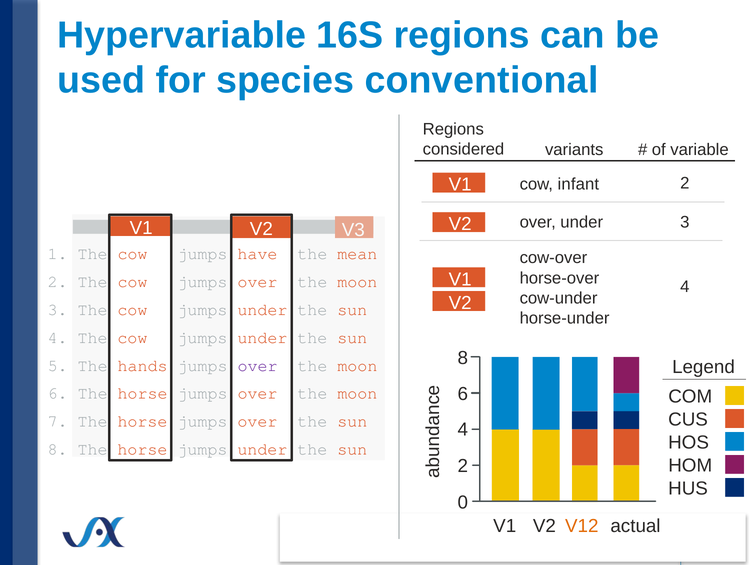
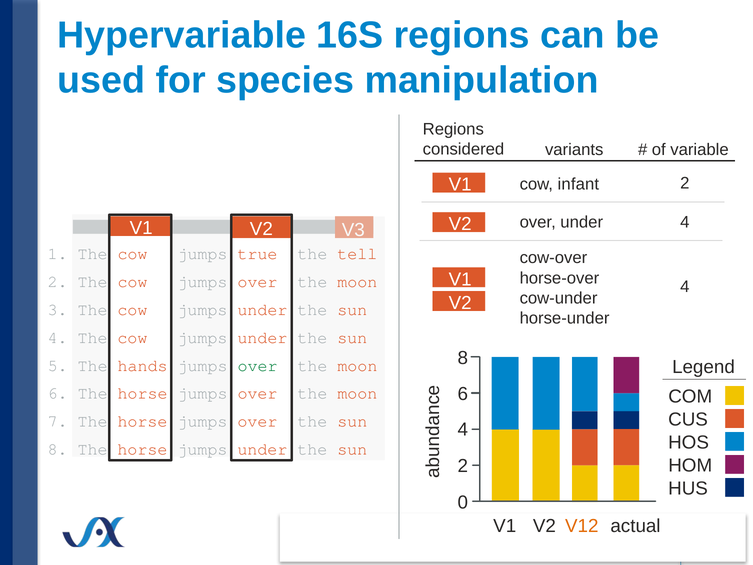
conventional: conventional -> manipulation (482, 81)
under 3: 3 -> 4 (685, 222)
have: have -> true (258, 254)
mean: mean -> tell (357, 254)
over colour: purple -> green (258, 365)
